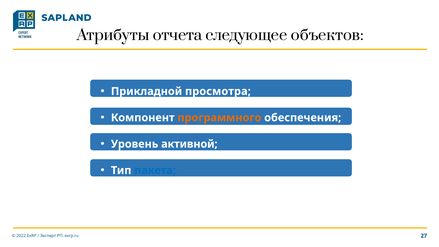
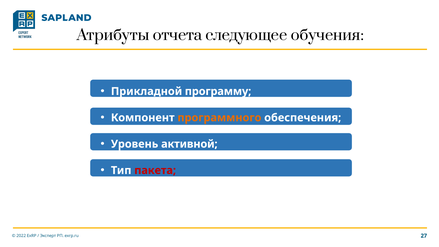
объектов: объектов -> обучения (327, 35)
просмотра: просмотра -> программу (218, 91)
пакета colour: blue -> red (155, 170)
